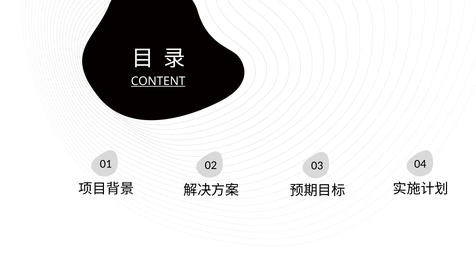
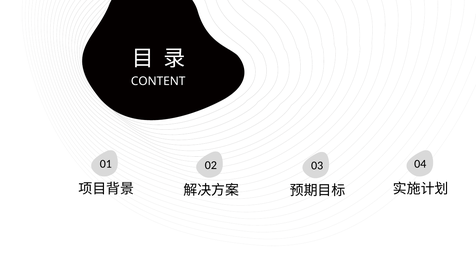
CONTENT underline: present -> none (158, 81)
